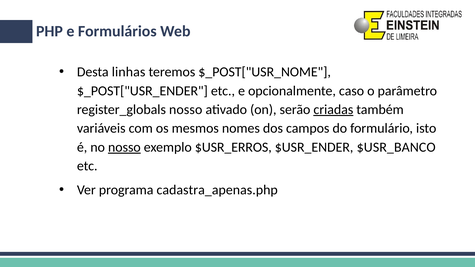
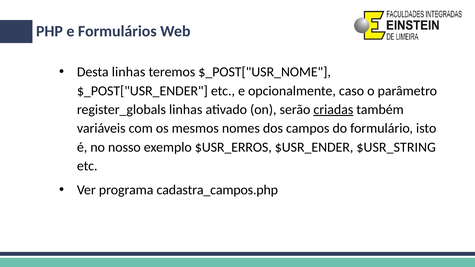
register_globals nosso: nosso -> linhas (186, 110)
nosso underline: present -> none (124, 147)
$USR_BANCO: $USR_BANCO -> $USR_STRING (396, 147)
cadastra_apenas.php: cadastra_apenas.php -> cadastra_campos.php (217, 190)
